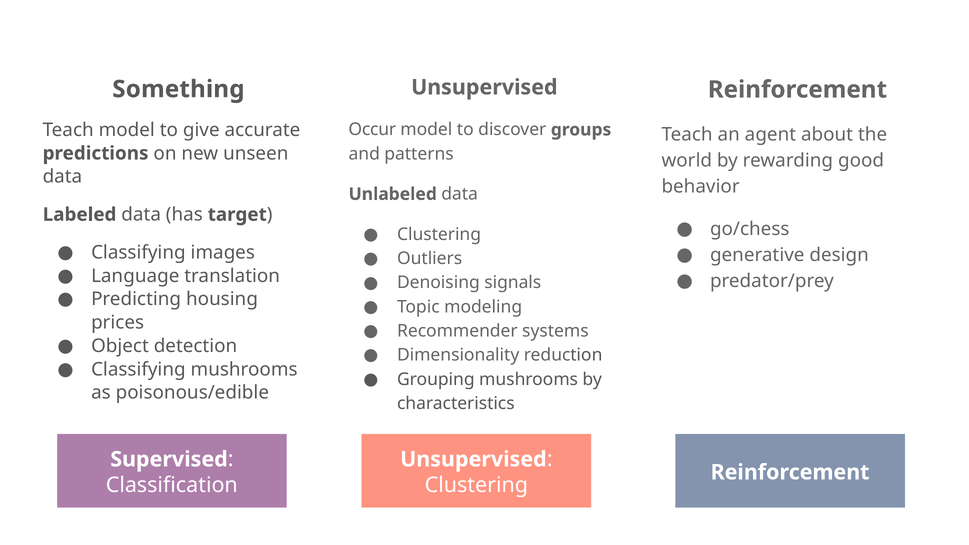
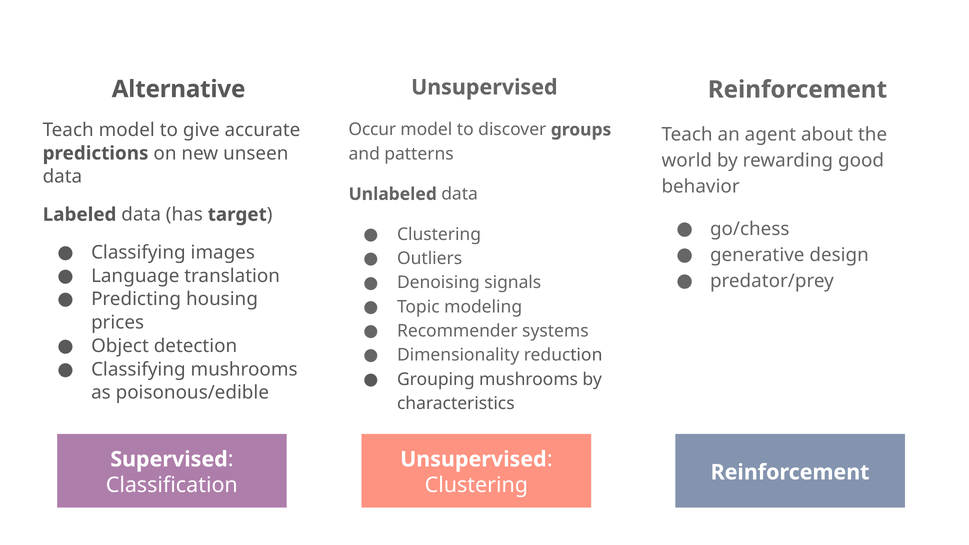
Something: Something -> Alternative (179, 89)
